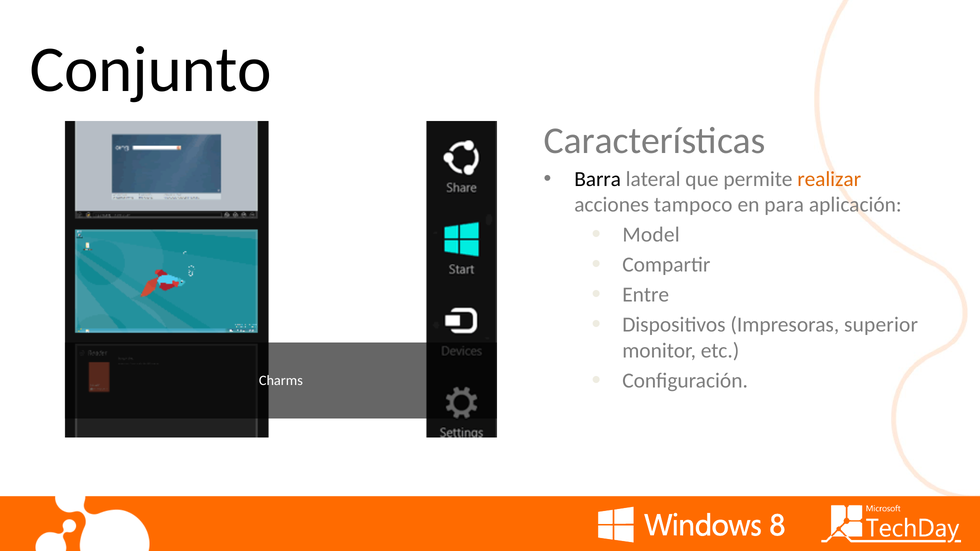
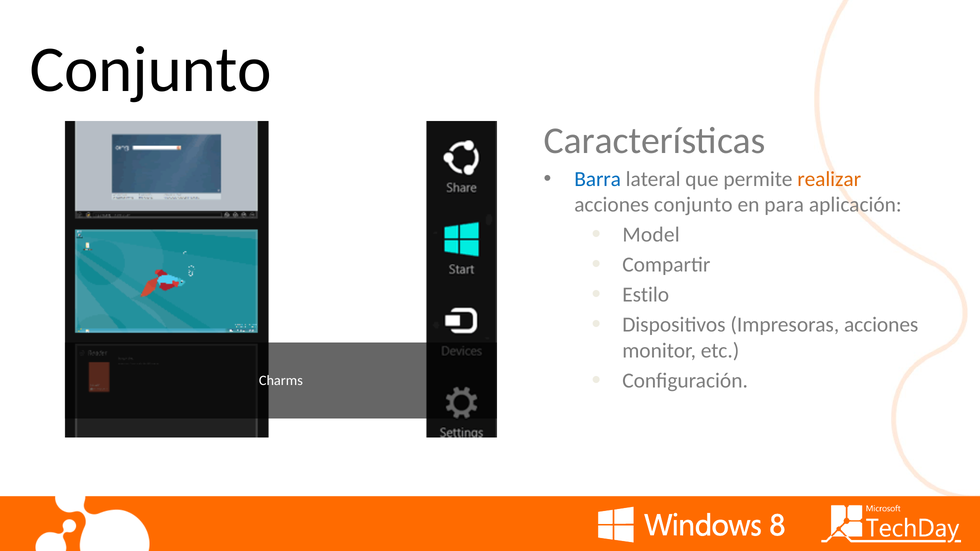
Barra colour: black -> blue (598, 179)
acciones tampoco: tampoco -> conjunto (693, 205)
Entre: Entre -> Estilo (646, 295)
Impresoras superior: superior -> acciones (881, 325)
